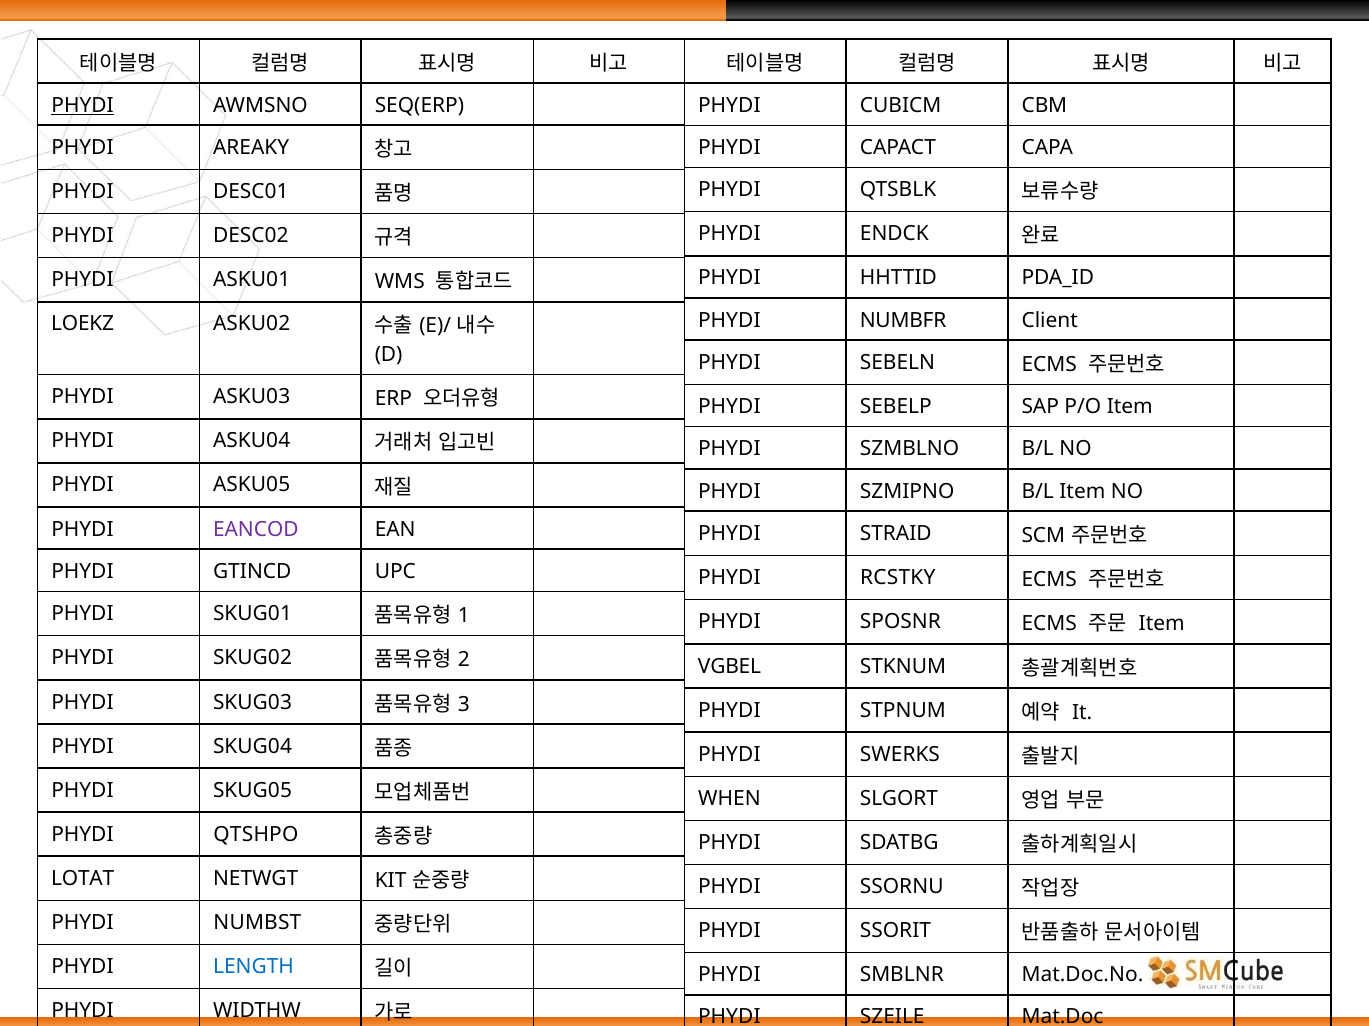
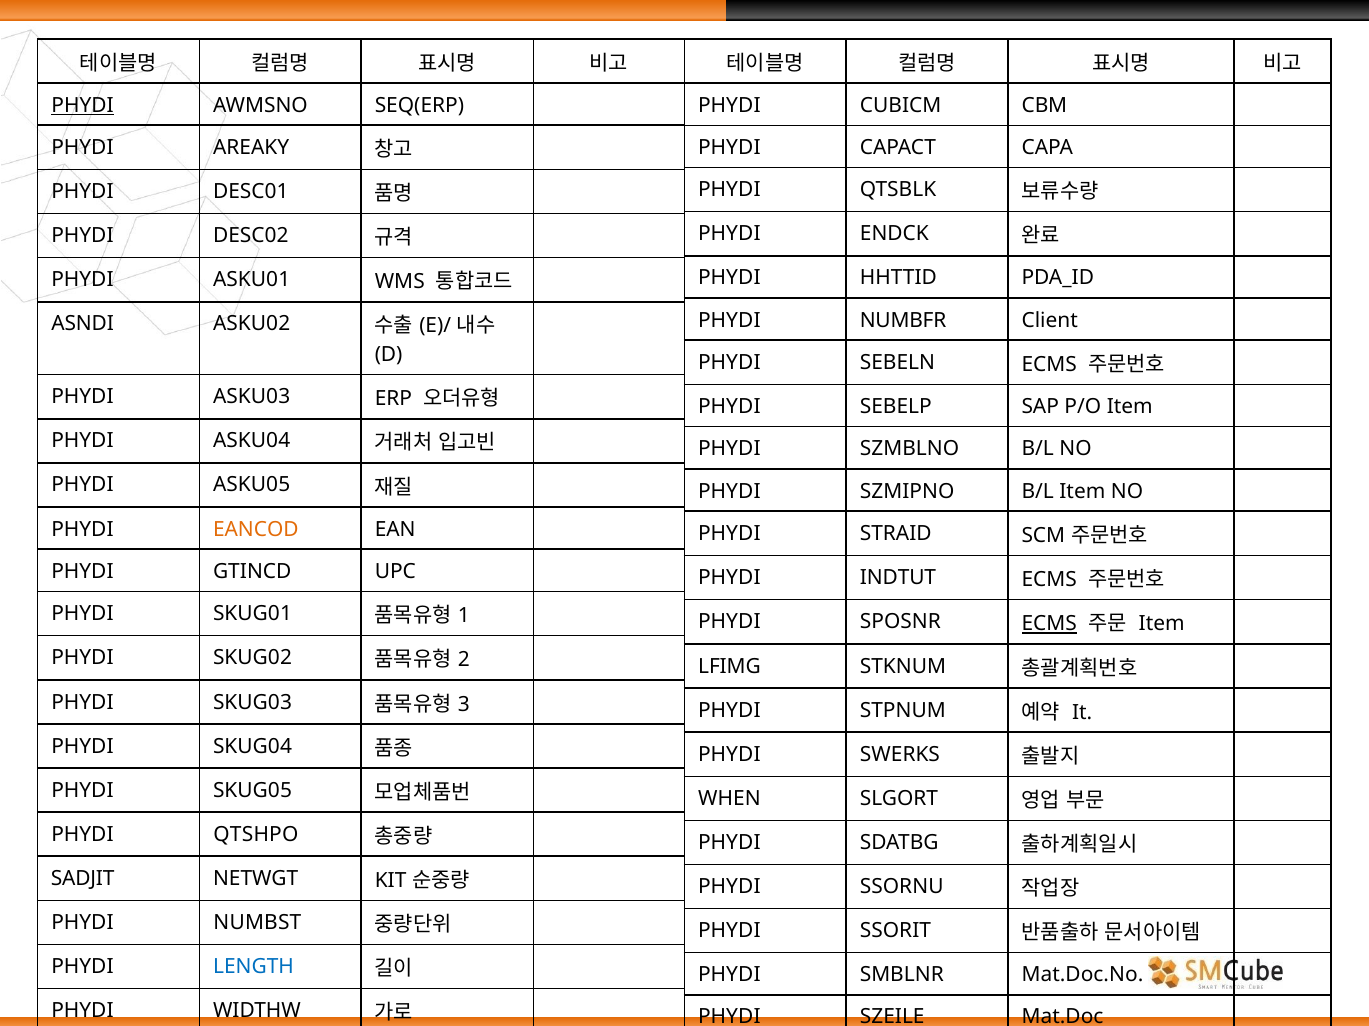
LOEKZ: LOEKZ -> ASNDI (83, 324)
EANCOD colour: purple -> orange (256, 530)
RCSTKY: RCSTKY -> INDTUT (898, 578)
ECMS underline: none -> present (1049, 624)
VGBEL: VGBEL -> LFIMG (729, 667)
LOTAT: LOTAT -> SADJIT (83, 879)
